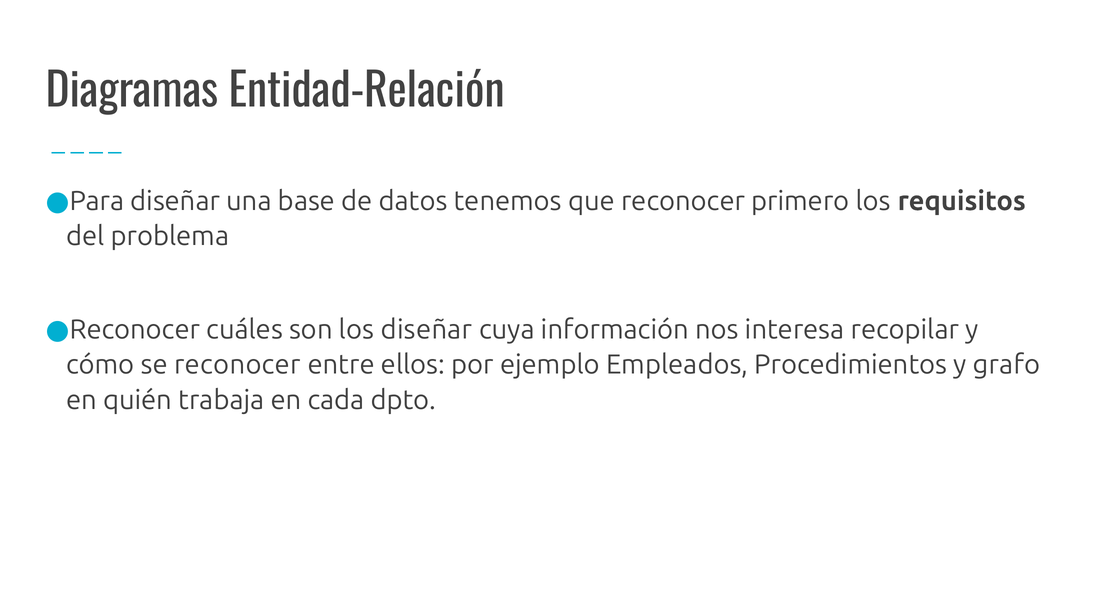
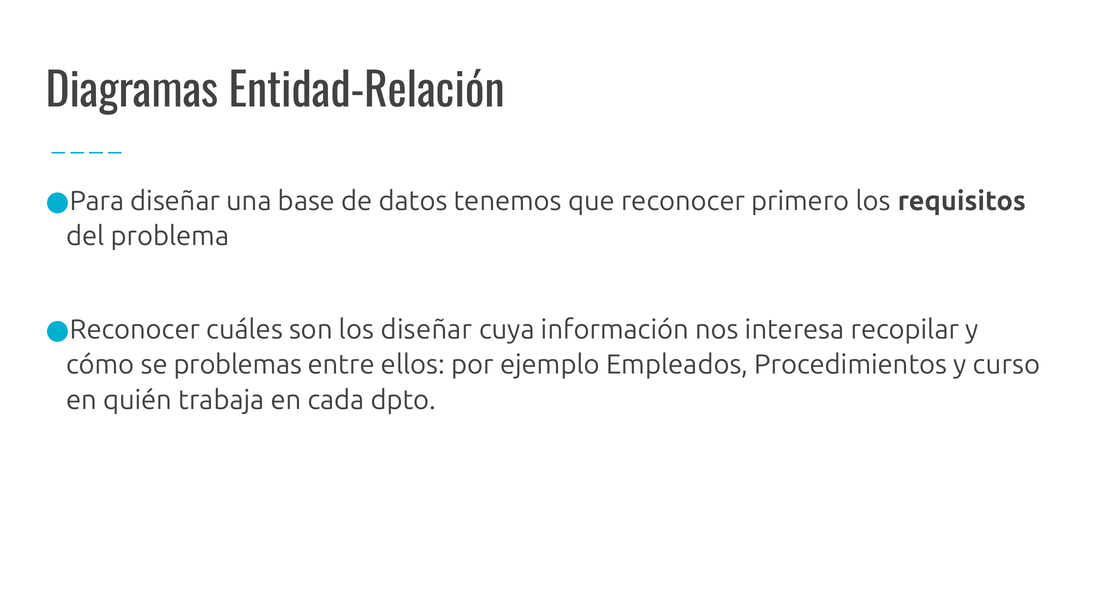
se reconocer: reconocer -> problemas (238, 365)
grafo: grafo -> curso (1006, 365)
